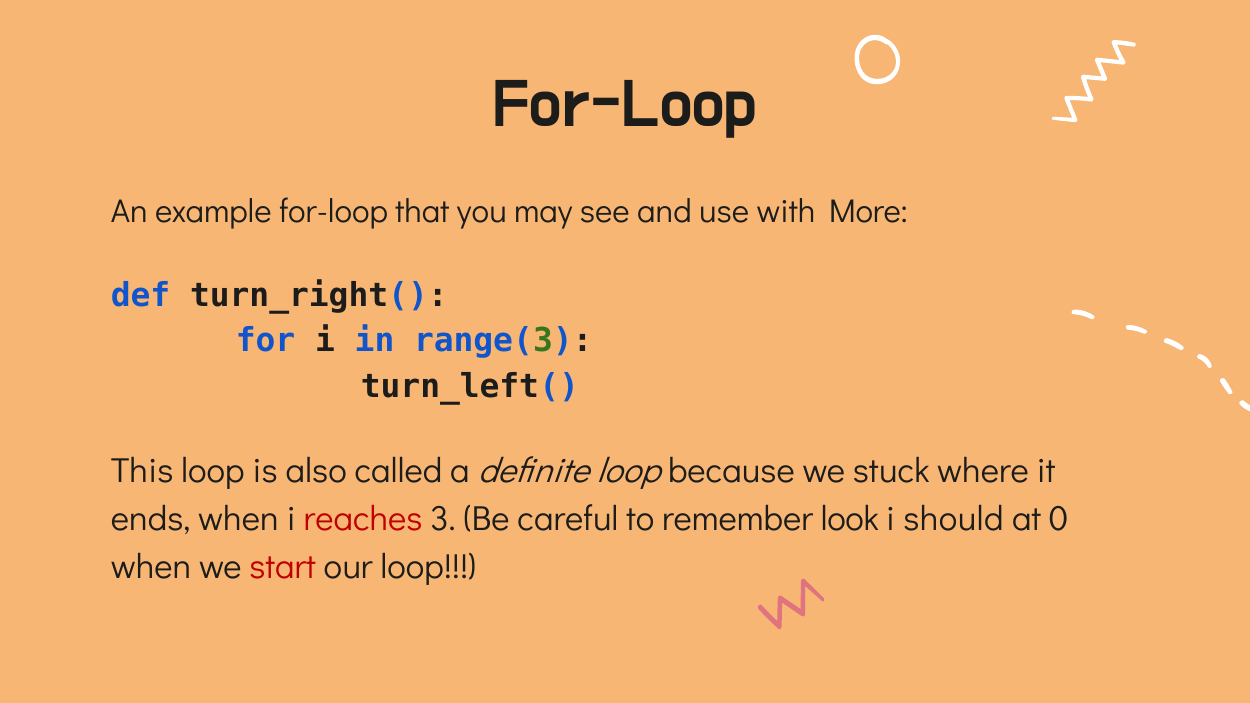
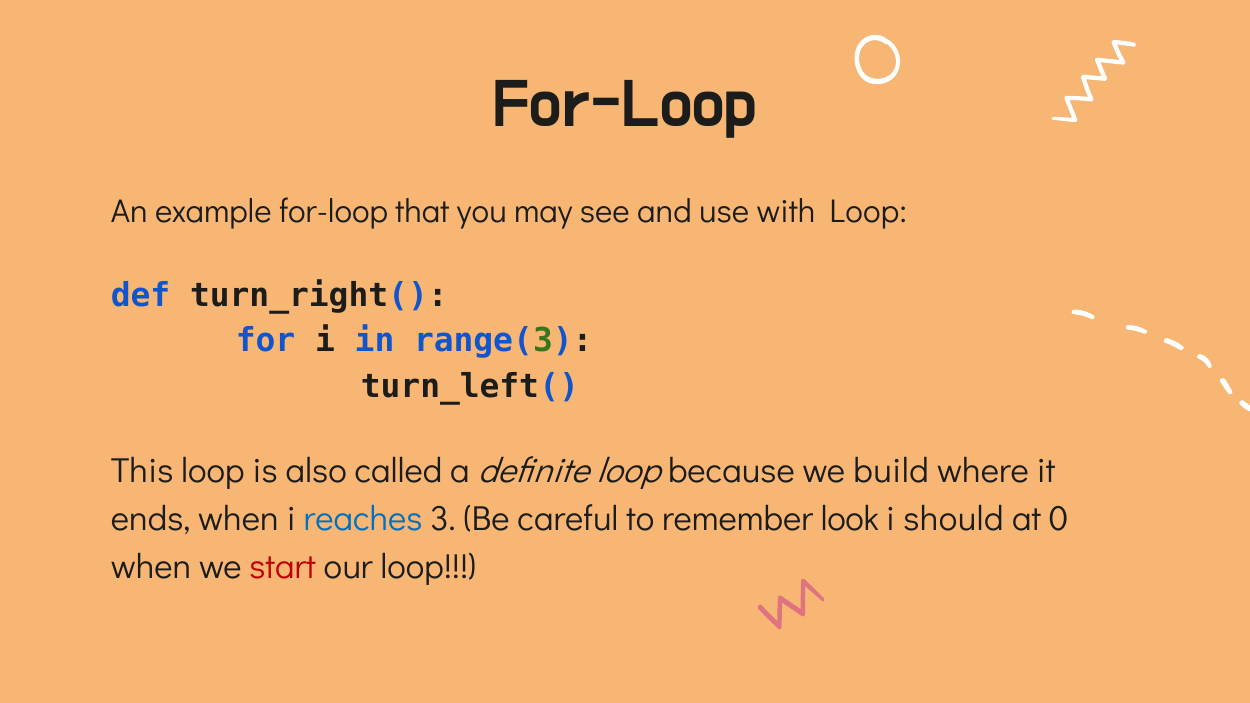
with More: More -> Loop (868, 212)
stuck: stuck -> build (891, 472)
reaches colour: red -> blue (363, 520)
